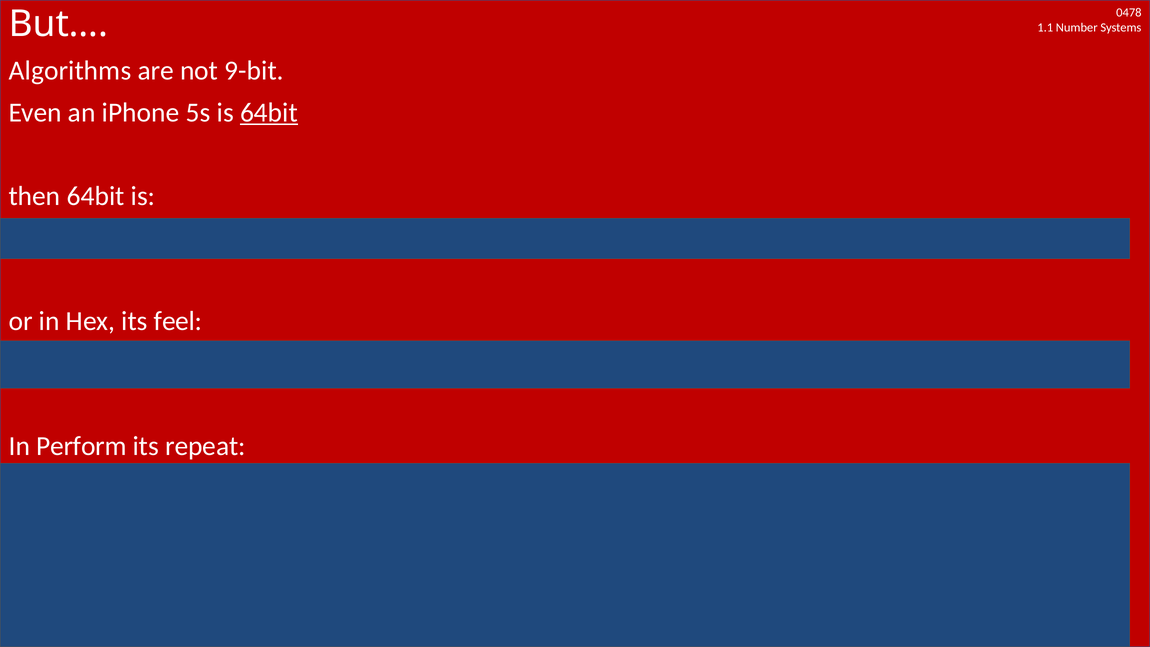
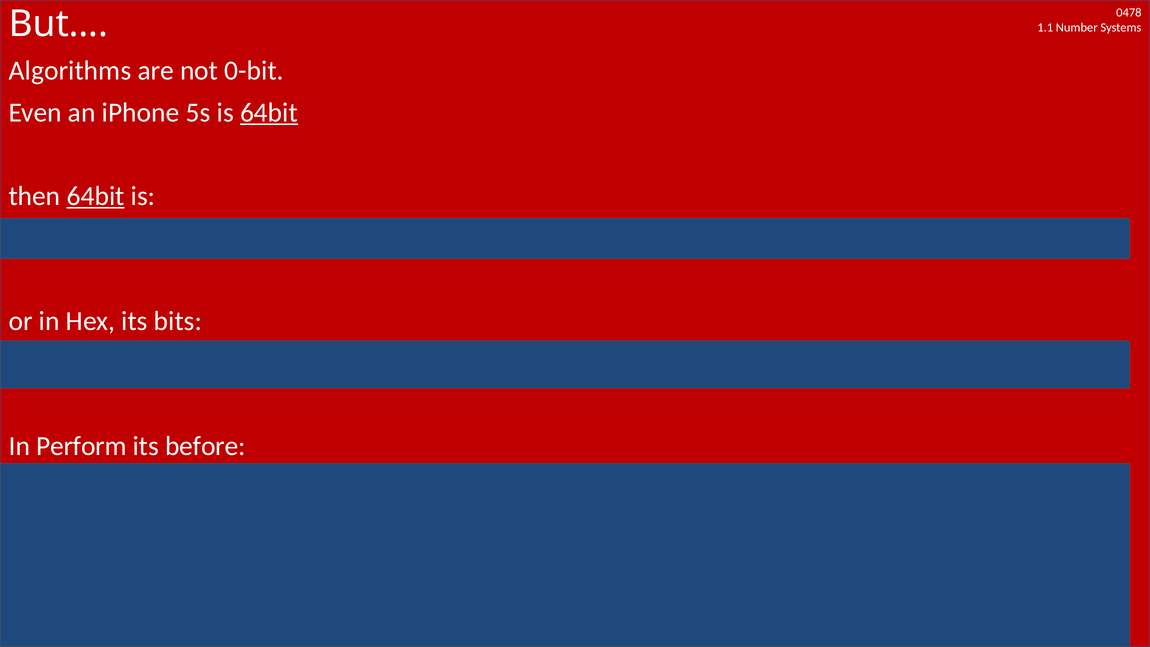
9-bit: 9-bit -> 0-bit (254, 71)
64bit underline: none -> present (96, 196)
feel: feel -> bits (178, 321)
repeat: repeat -> before (205, 446)
